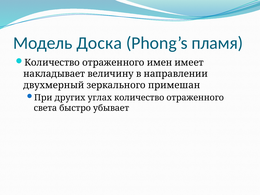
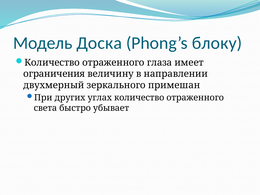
пламя: пламя -> блоку (217, 43)
имен: имен -> глаза (159, 63)
накладывает: накладывает -> ограничения (54, 74)
